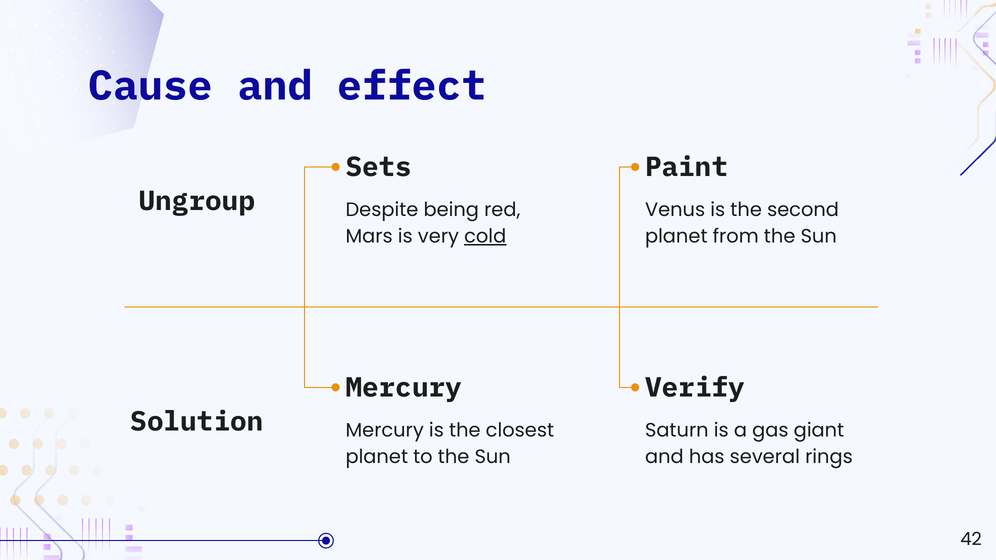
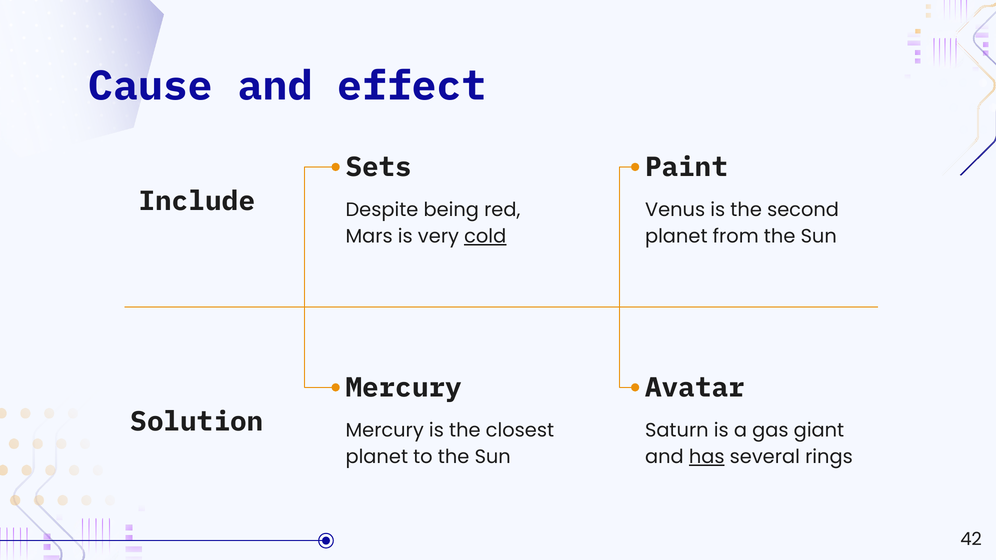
Ungroup: Ungroup -> Include (197, 201)
Verify: Verify -> Avatar (695, 388)
has underline: none -> present (707, 457)
